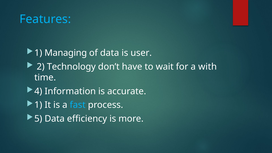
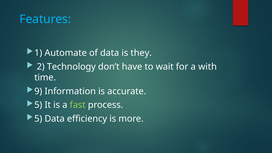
Managing: Managing -> Automate (66, 53)
user: user -> they (141, 53)
4: 4 -> 9 (38, 91)
1: 1 -> 5 (38, 105)
fast colour: light blue -> light green (78, 105)
